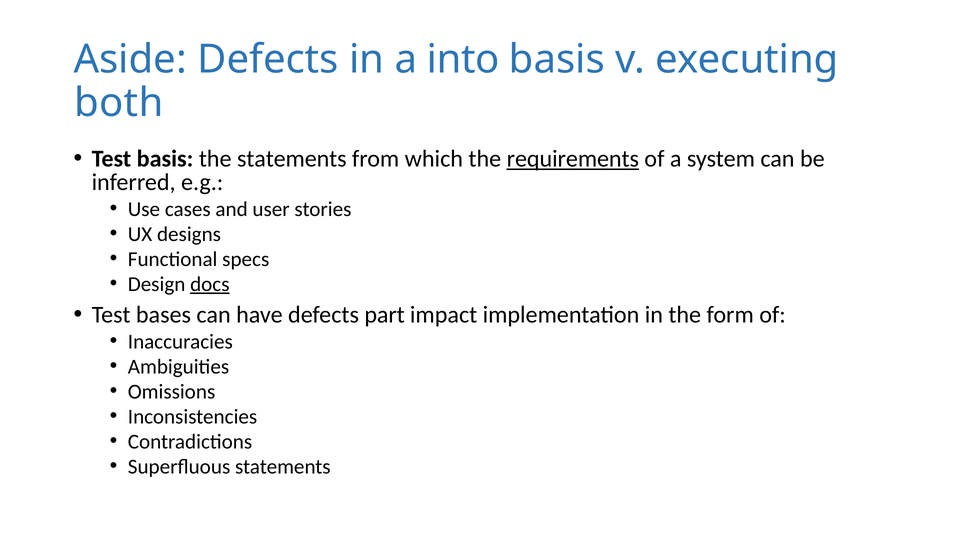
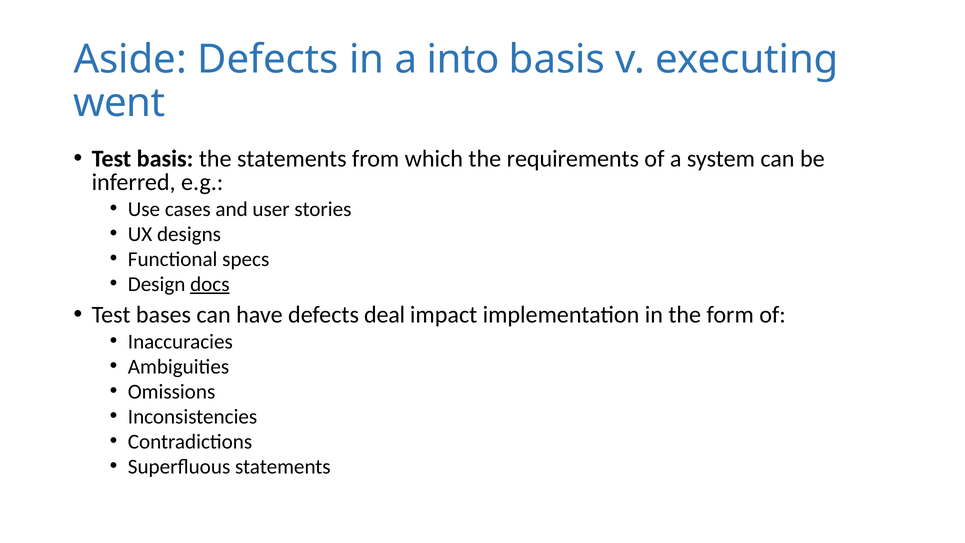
both: both -> went (119, 103)
requirements underline: present -> none (573, 159)
part: part -> deal (385, 315)
